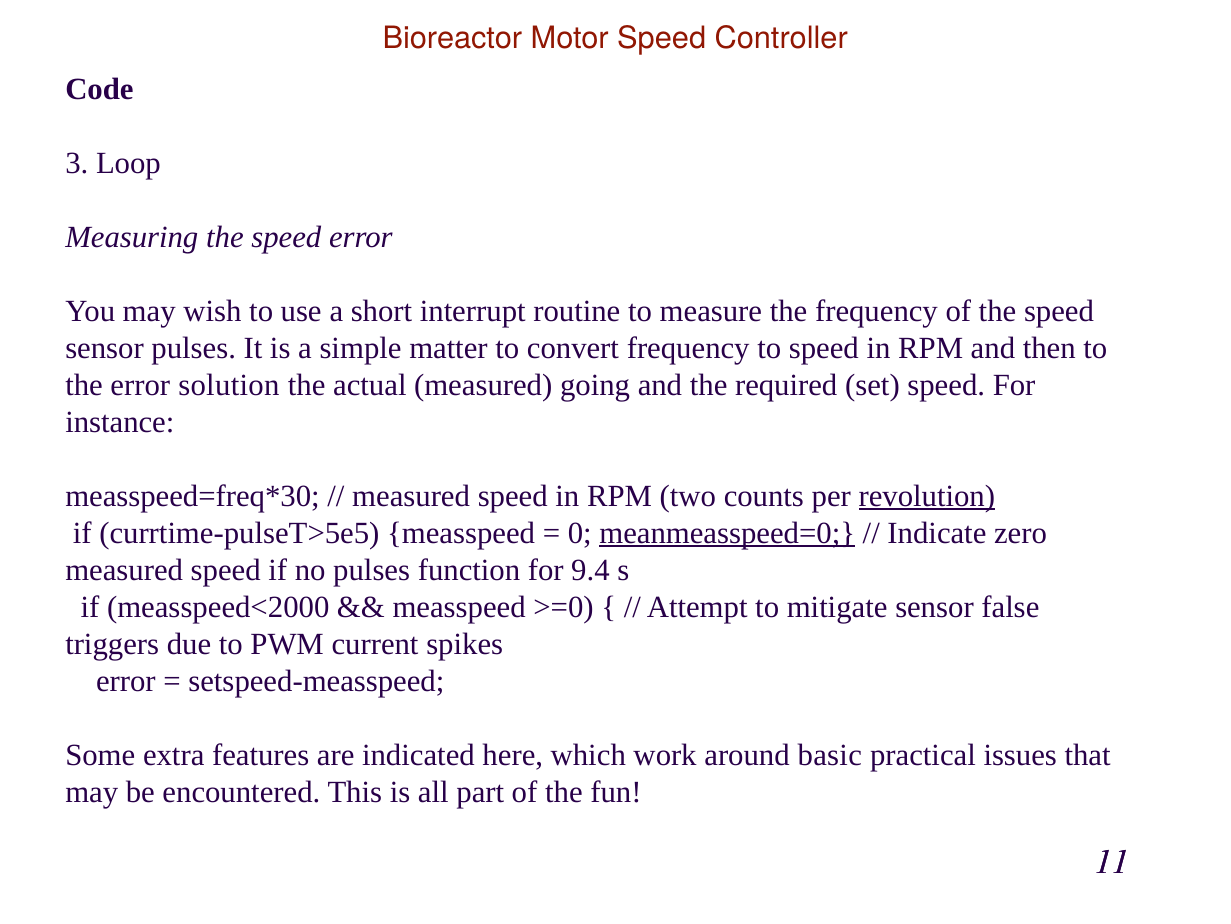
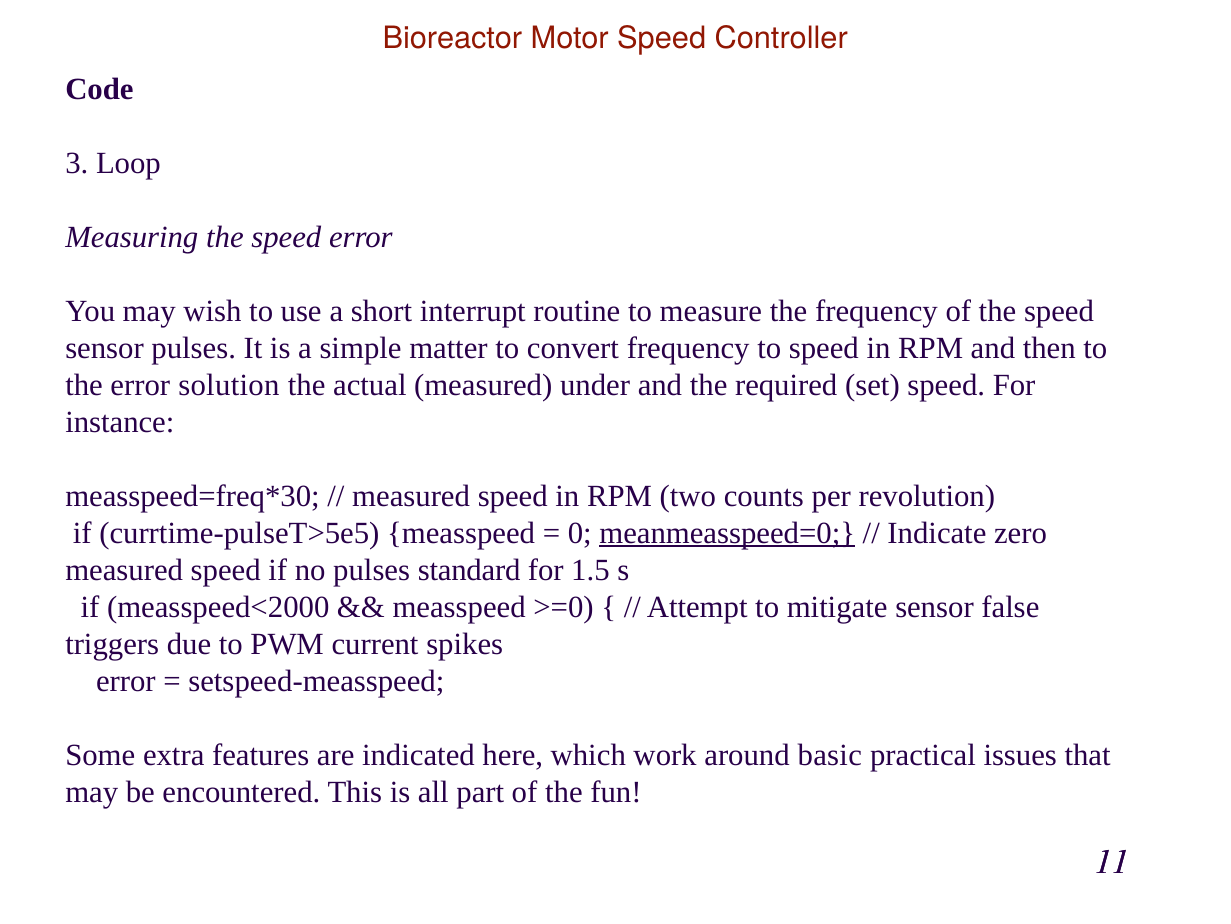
going: going -> under (595, 385)
revolution underline: present -> none (927, 496)
function: function -> standard (469, 570)
9.4: 9.4 -> 1.5 (590, 570)
